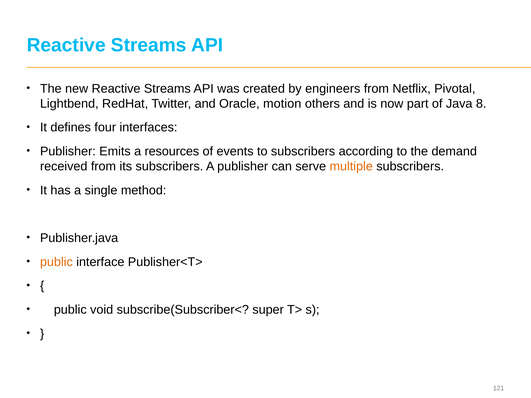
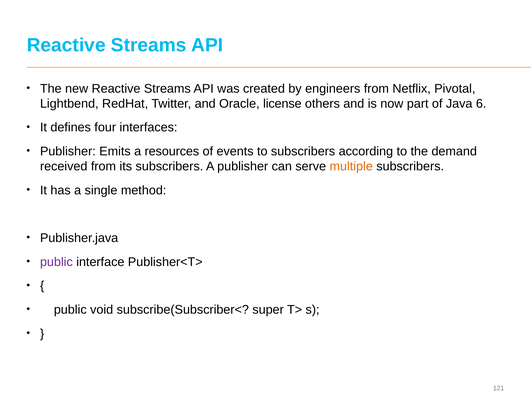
motion: motion -> license (282, 104)
8: 8 -> 6 (481, 104)
public colour: orange -> purple (56, 262)
